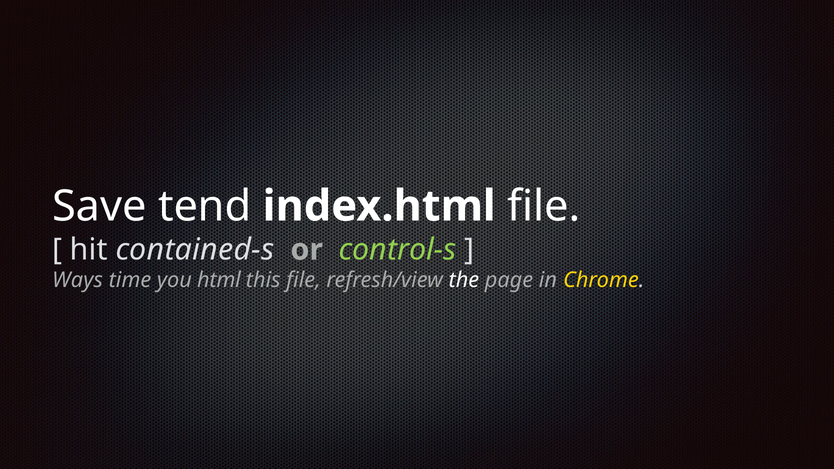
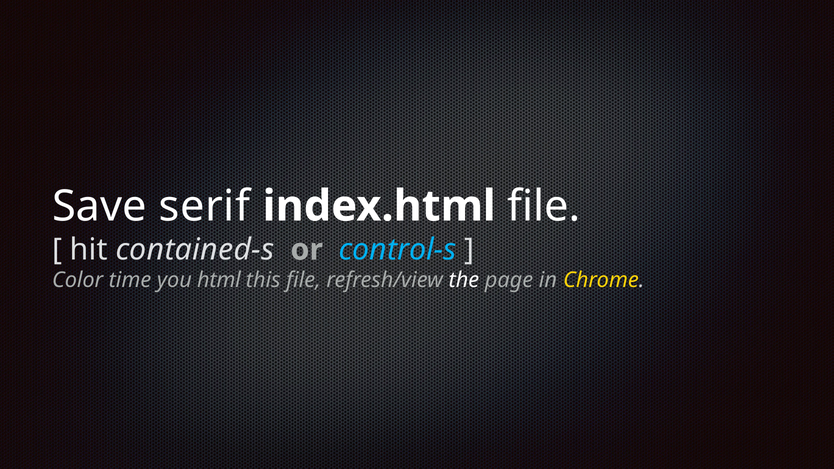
tend: tend -> serif (204, 206)
control-s colour: light green -> light blue (398, 250)
Ways: Ways -> Color (78, 280)
